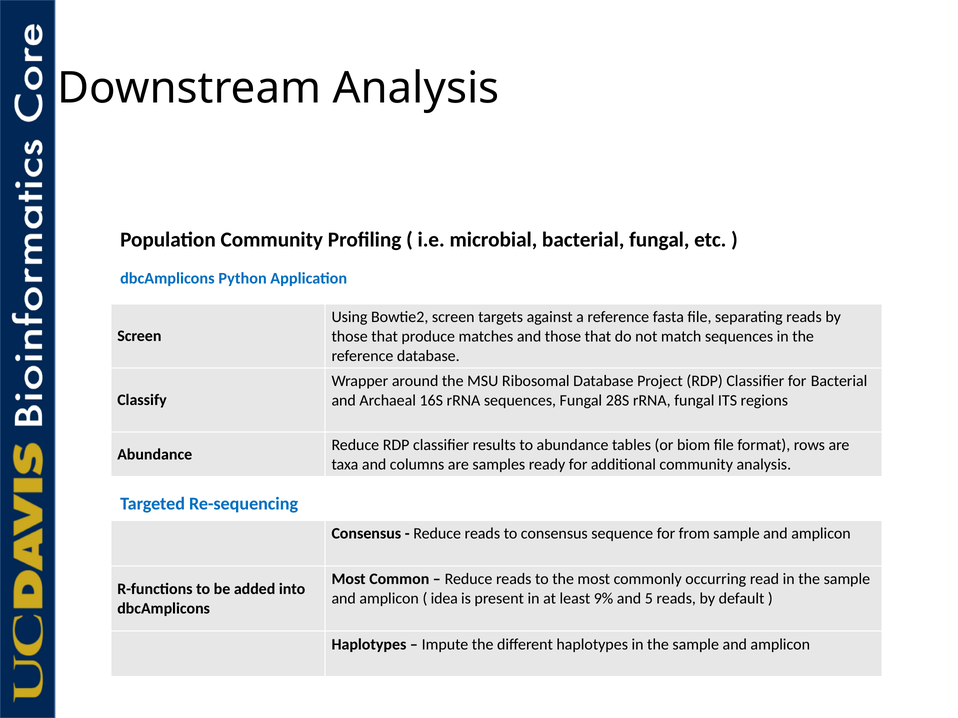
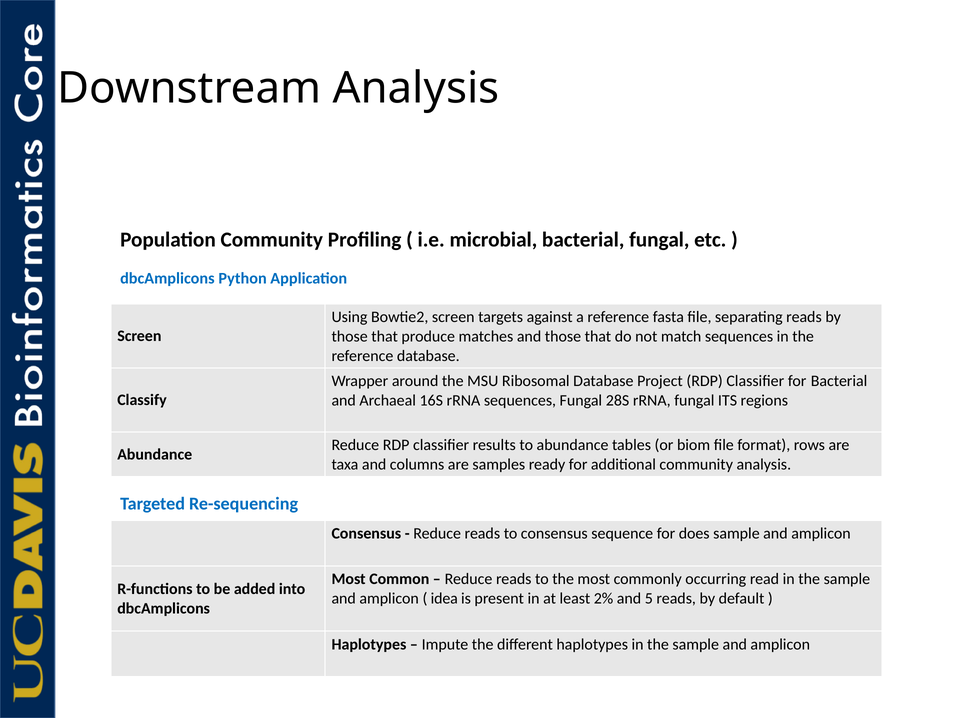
from: from -> does (694, 534)
9%: 9% -> 2% (604, 599)
